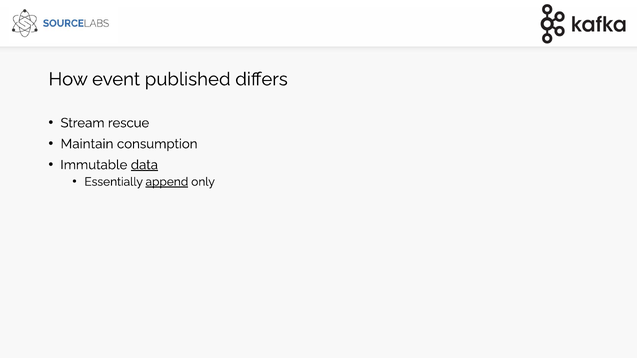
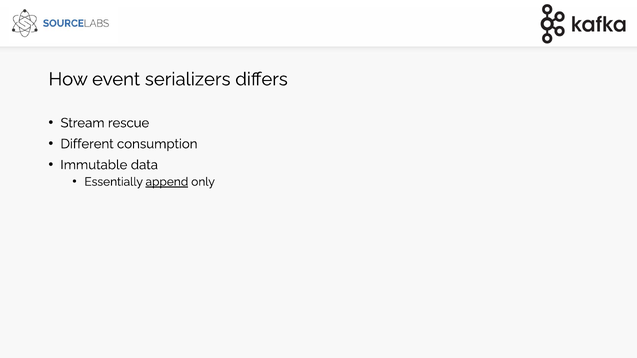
published: published -> serializers (188, 79)
Maintain: Maintain -> Different (87, 144)
data underline: present -> none (144, 165)
